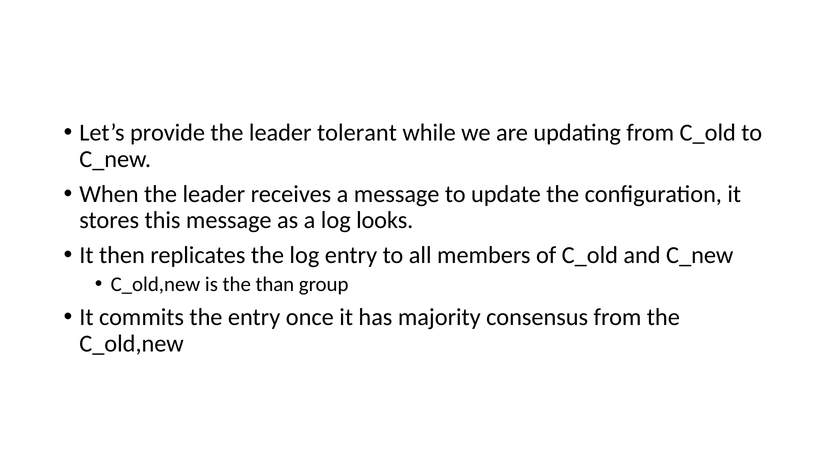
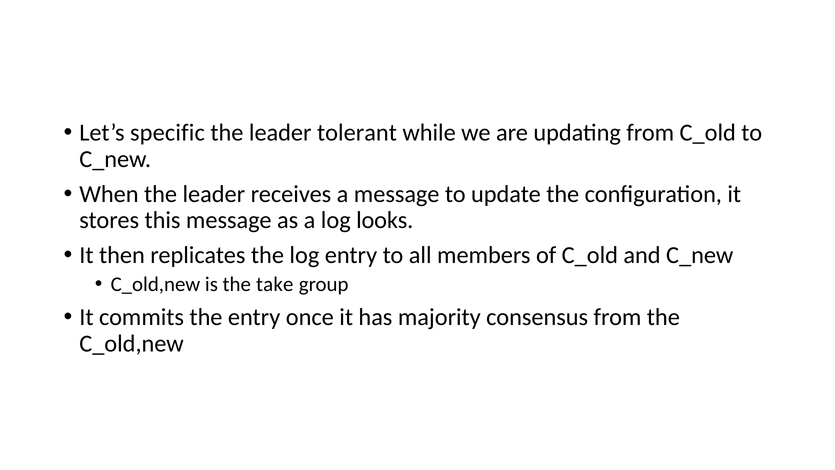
provide: provide -> specific (167, 133)
than: than -> take (275, 284)
